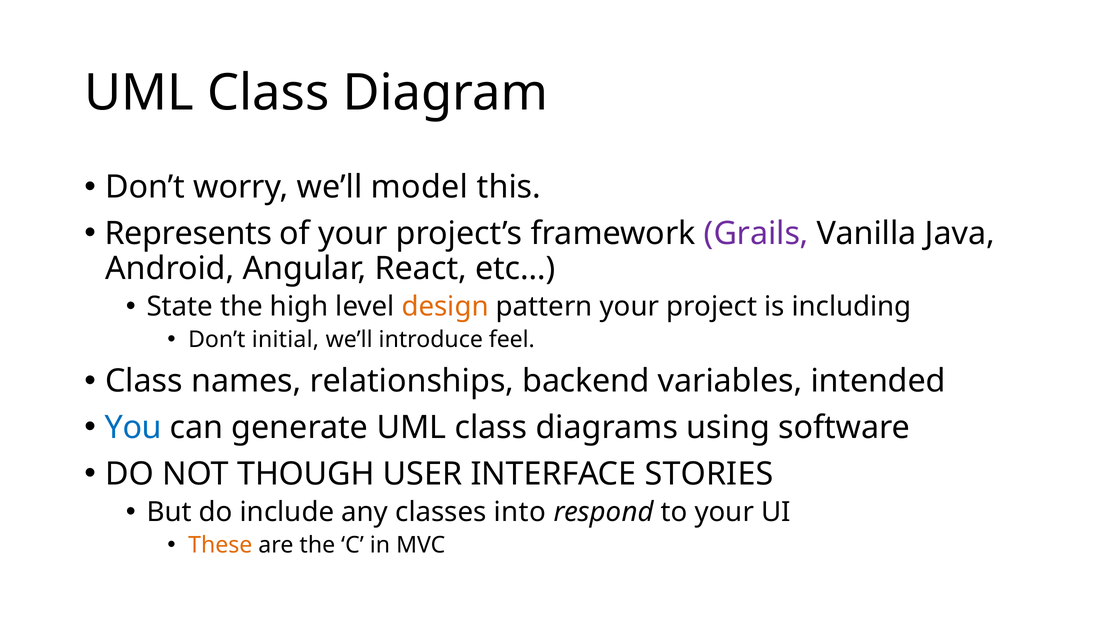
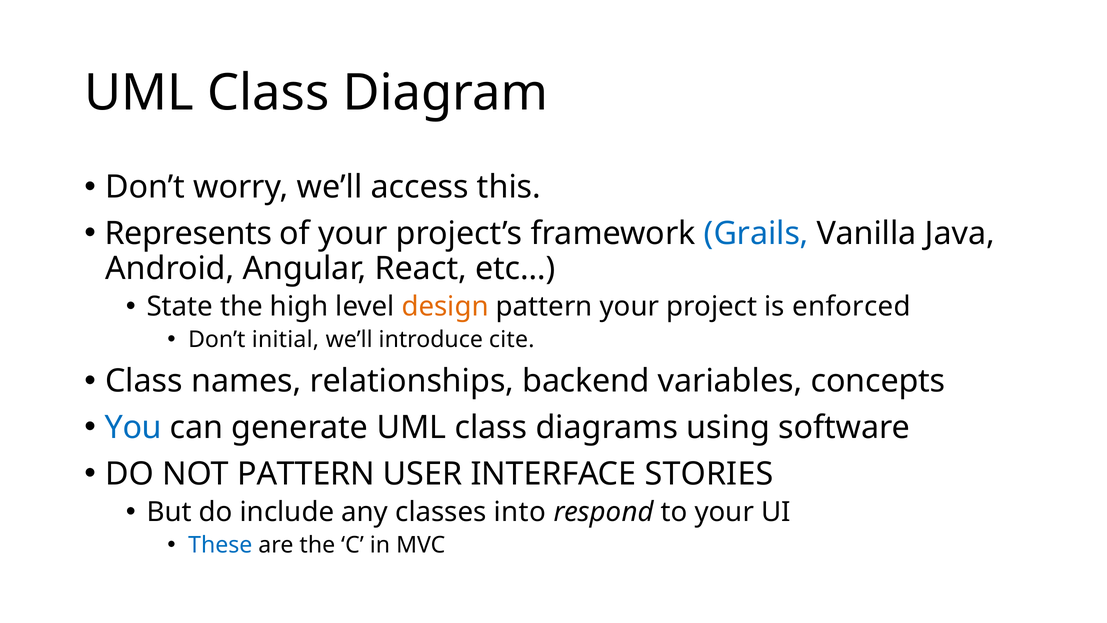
model: model -> access (420, 187)
Grails colour: purple -> blue (756, 233)
including: including -> enforced (851, 306)
feel: feel -> cite (512, 340)
intended: intended -> concepts (878, 381)
NOT THOUGH: THOUGH -> PATTERN (306, 474)
These colour: orange -> blue (220, 545)
